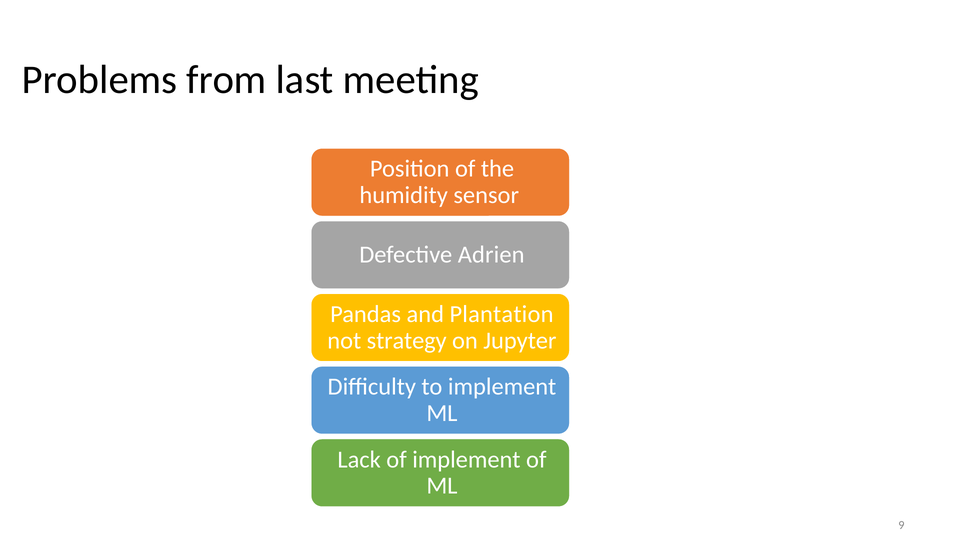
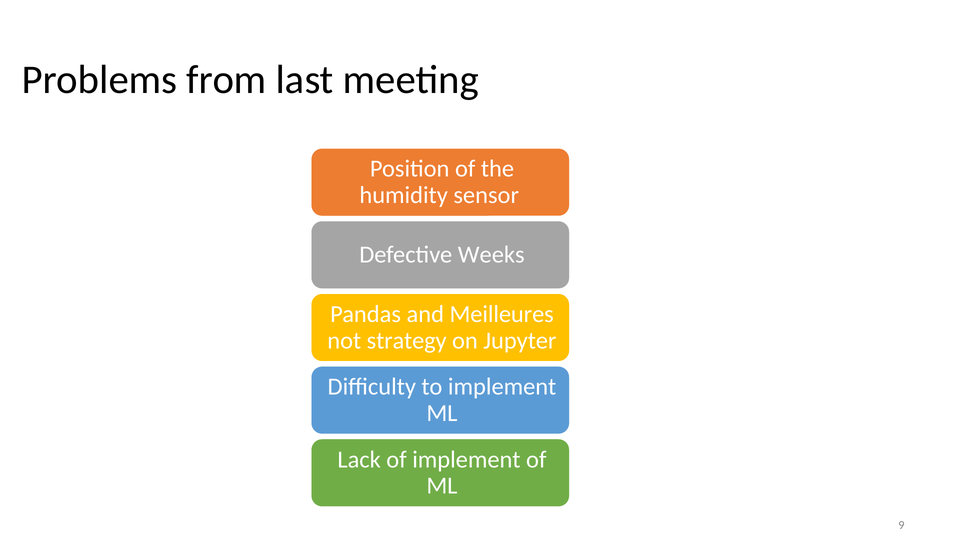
Adrien: Adrien -> Weeks (491, 255)
Plantation: Plantation -> Meilleures (502, 315)
